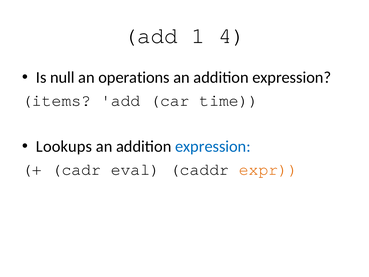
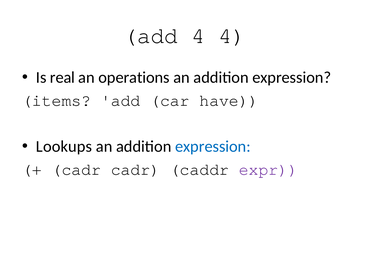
add 1: 1 -> 4 (198, 36)
null: null -> real (62, 77)
time: time -> have (229, 100)
cadr eval: eval -> cadr (135, 169)
expr colour: orange -> purple (268, 169)
